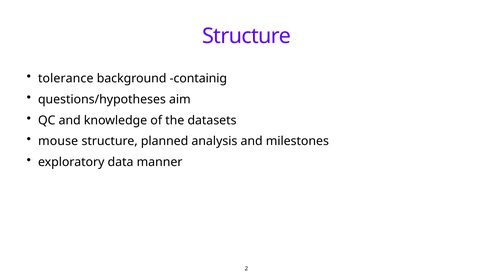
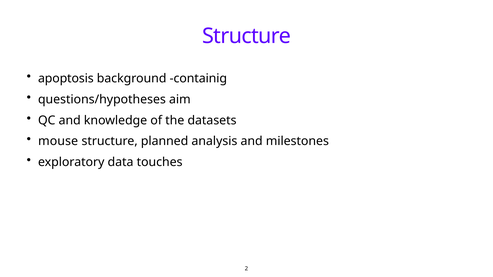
tolerance: tolerance -> apoptosis (66, 79)
manner: manner -> touches (160, 162)
